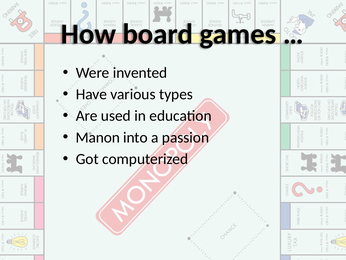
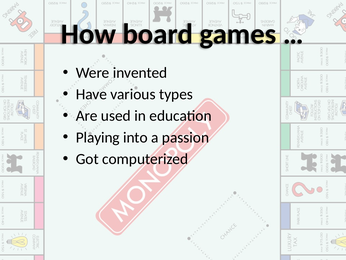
Manon: Manon -> Playing (98, 137)
